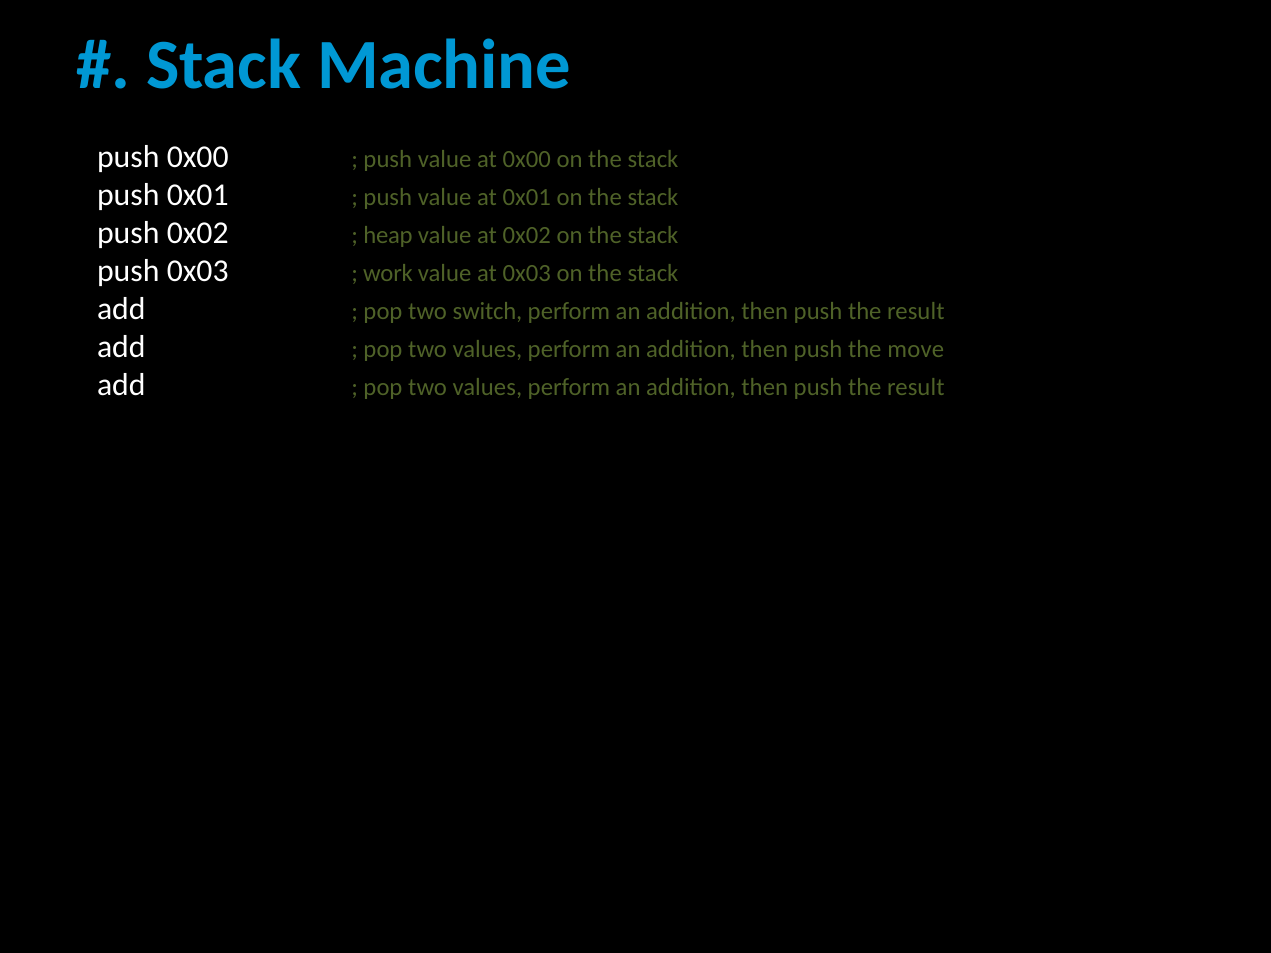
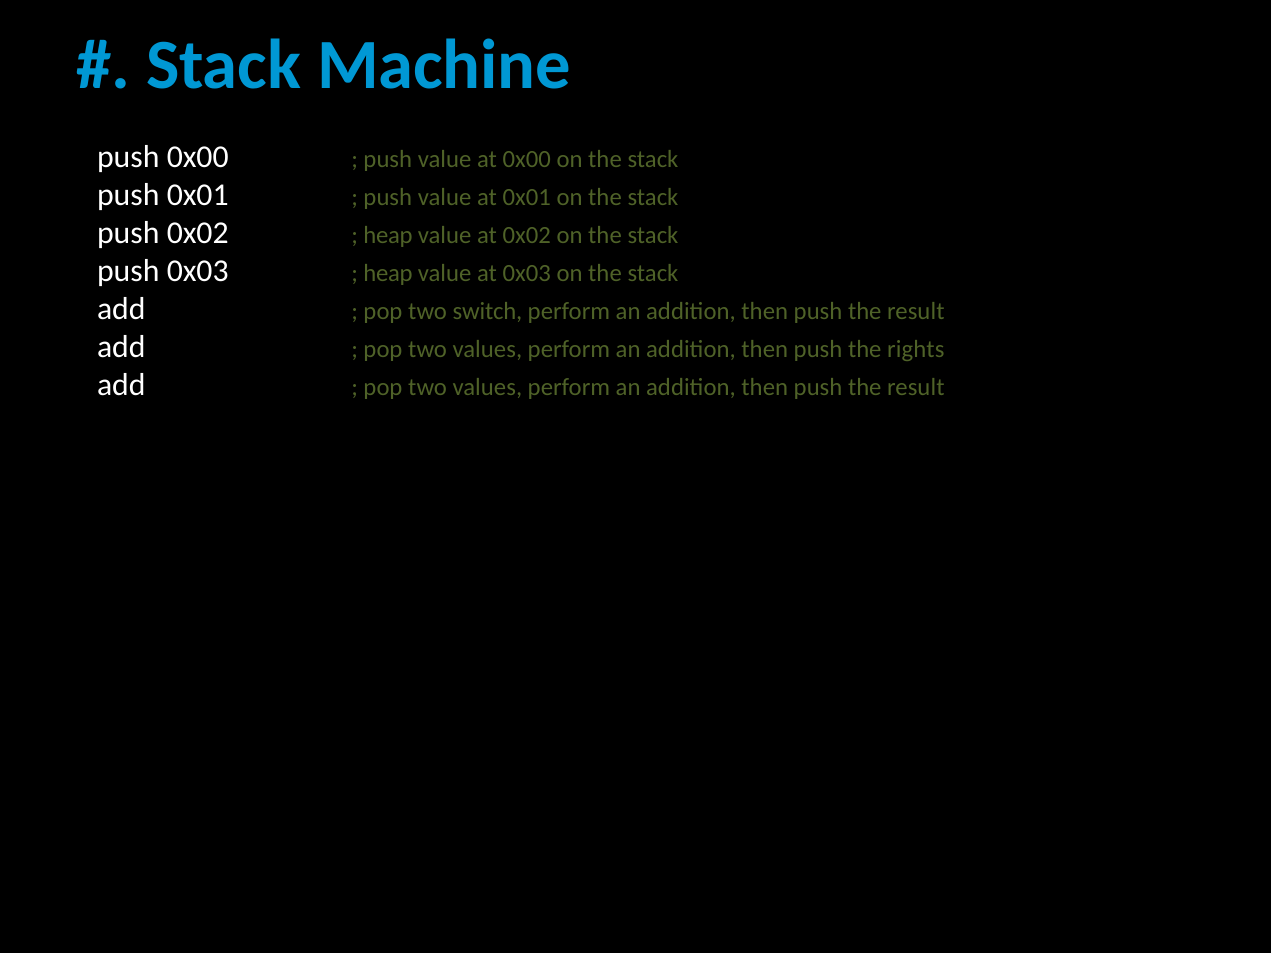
work: work -> heap (388, 273)
move: move -> rights (916, 350)
